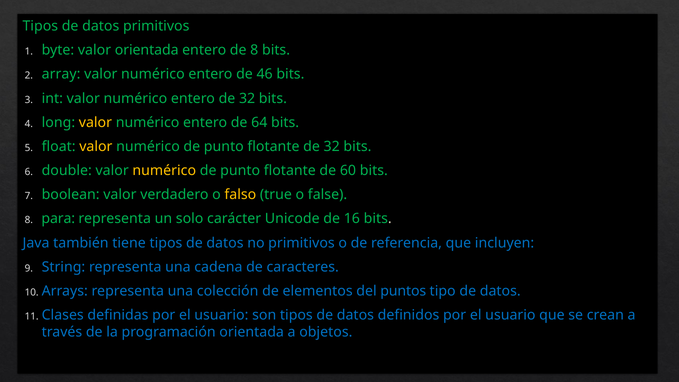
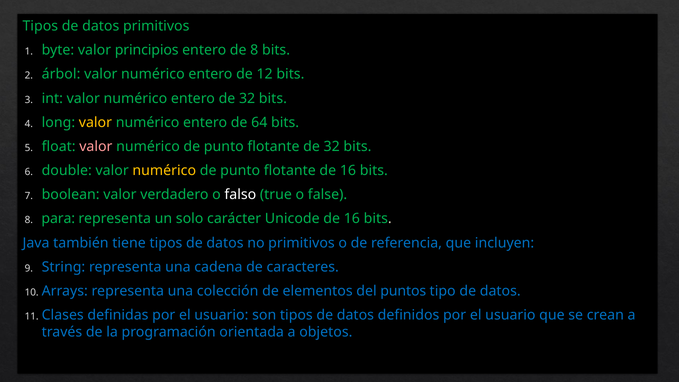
valor orientada: orientada -> principios (147, 50)
array: array -> árbol (61, 74)
46: 46 -> 12 (265, 74)
valor colour: yellow -> pink (96, 146)
flotante de 60: 60 -> 16 (348, 171)
falso colour: yellow -> white (240, 195)
